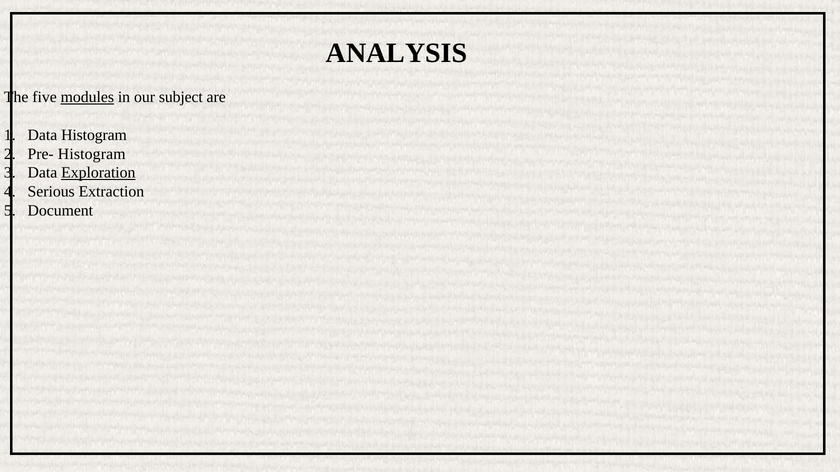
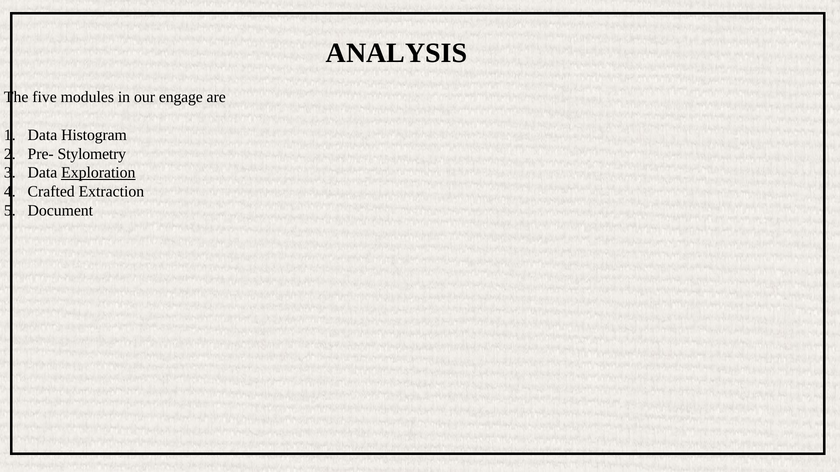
modules underline: present -> none (87, 97)
subject: subject -> engage (181, 97)
Pre- Histogram: Histogram -> Stylometry (92, 154)
Serious: Serious -> Crafted (51, 192)
